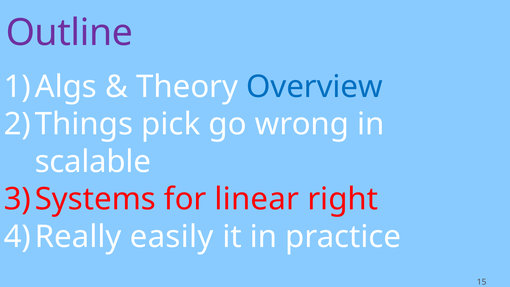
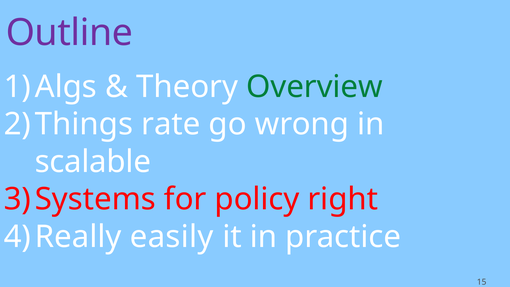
Overview colour: blue -> green (314, 87)
pick: pick -> rate (171, 124)
linear: linear -> policy (257, 199)
